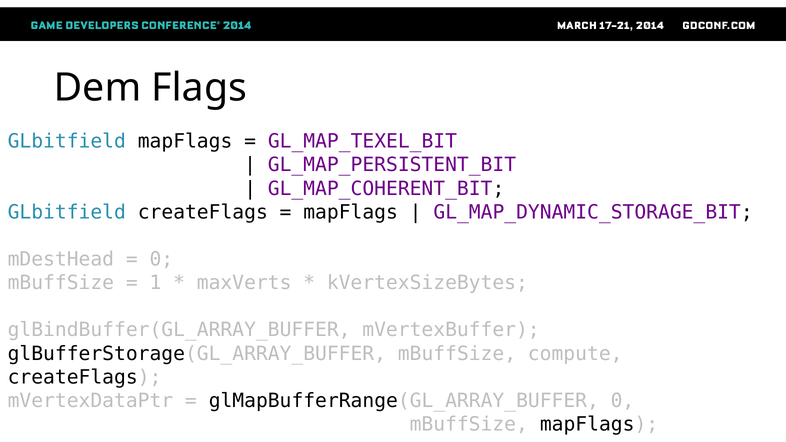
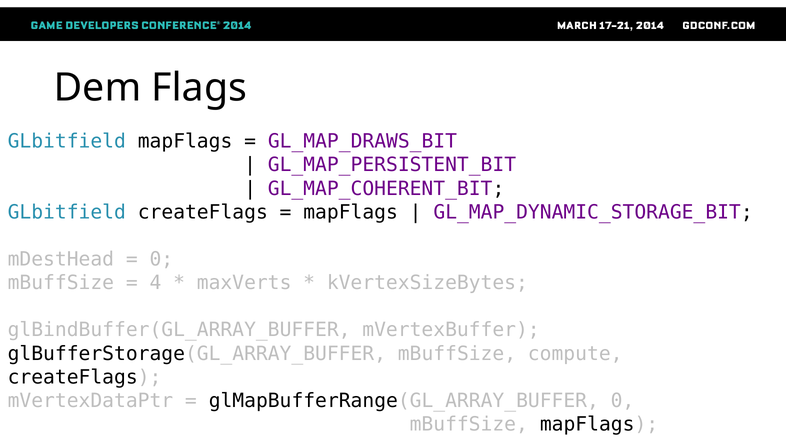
GL_MAP_TEXEL_BIT: GL_MAP_TEXEL_BIT -> GL_MAP_DRAWS_BIT (362, 141)
1: 1 -> 4 (155, 283)
